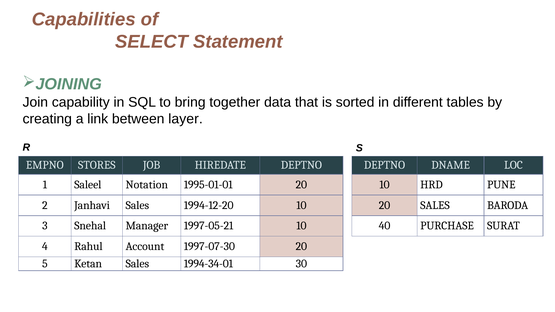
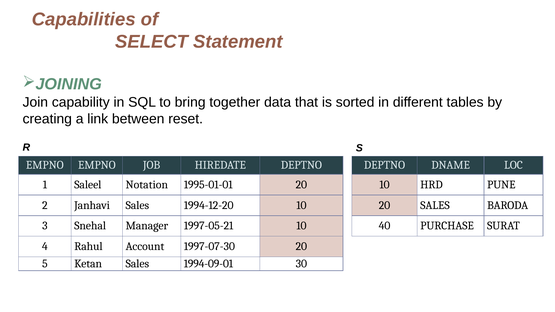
layer: layer -> reset (186, 119)
EMPNO STORES: STORES -> EMPNO (97, 165)
1994-34-01: 1994-34-01 -> 1994-09-01 (208, 264)
